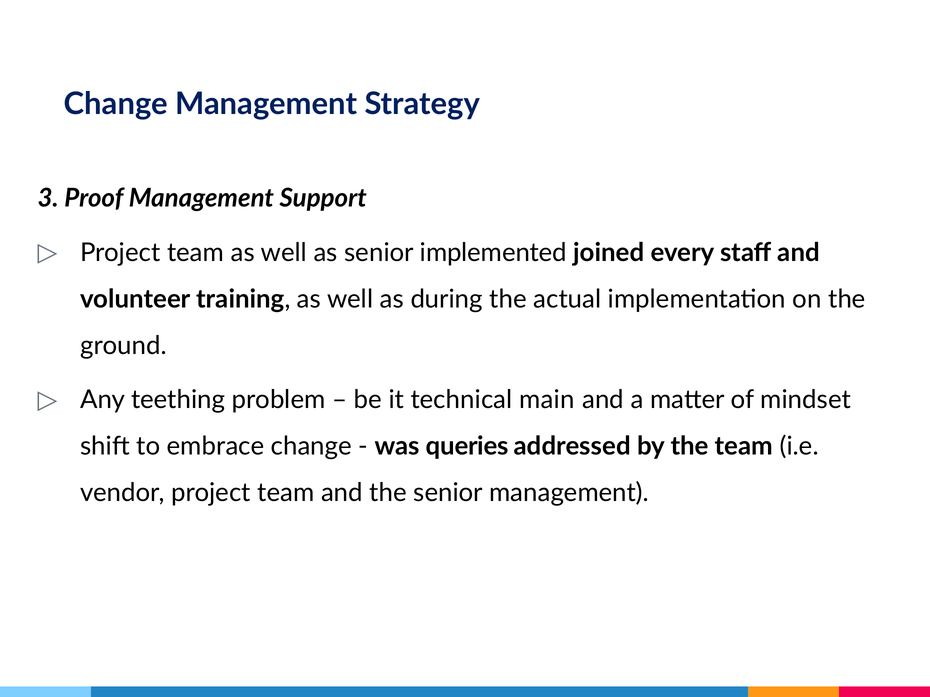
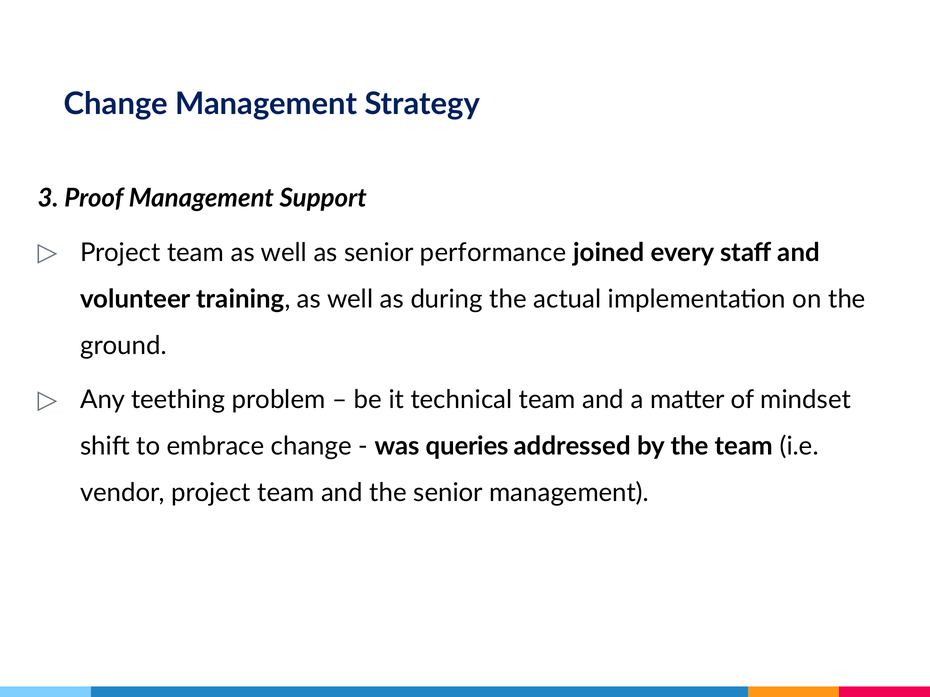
implemented: implemented -> performance (493, 253)
technical main: main -> team (547, 400)
